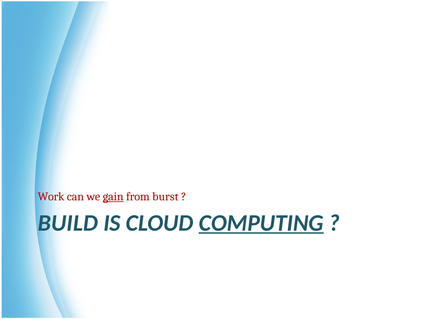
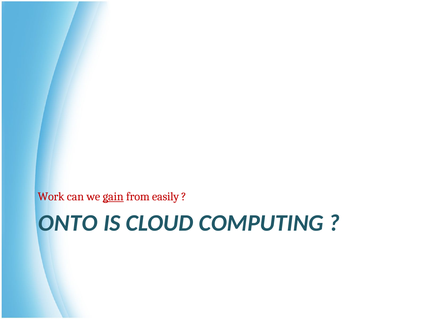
burst: burst -> easily (166, 196)
BUILD: BUILD -> ONTO (68, 223)
COMPUTING underline: present -> none (261, 223)
